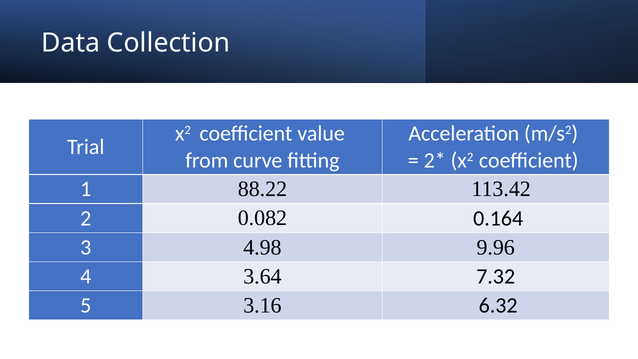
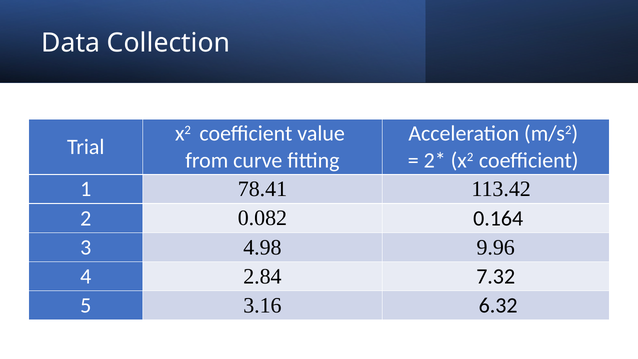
88.22: 88.22 -> 78.41 (262, 189)
3.64: 3.64 -> 2.84 (262, 276)
